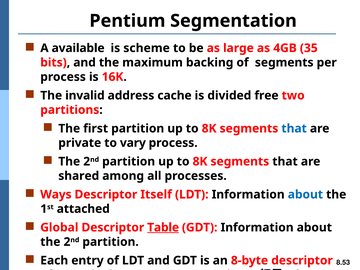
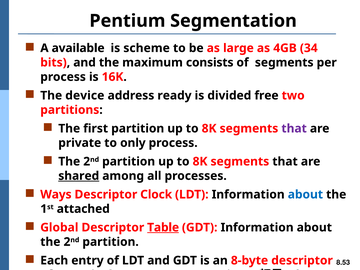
35: 35 -> 34 (309, 48)
backing: backing -> consists (210, 62)
invalid: invalid -> device (85, 95)
cache: cache -> ready (174, 95)
that colour: blue -> purple (294, 128)
vary: vary -> only (133, 143)
shared underline: none -> present (79, 176)
Itself: Itself -> Clock (156, 194)
